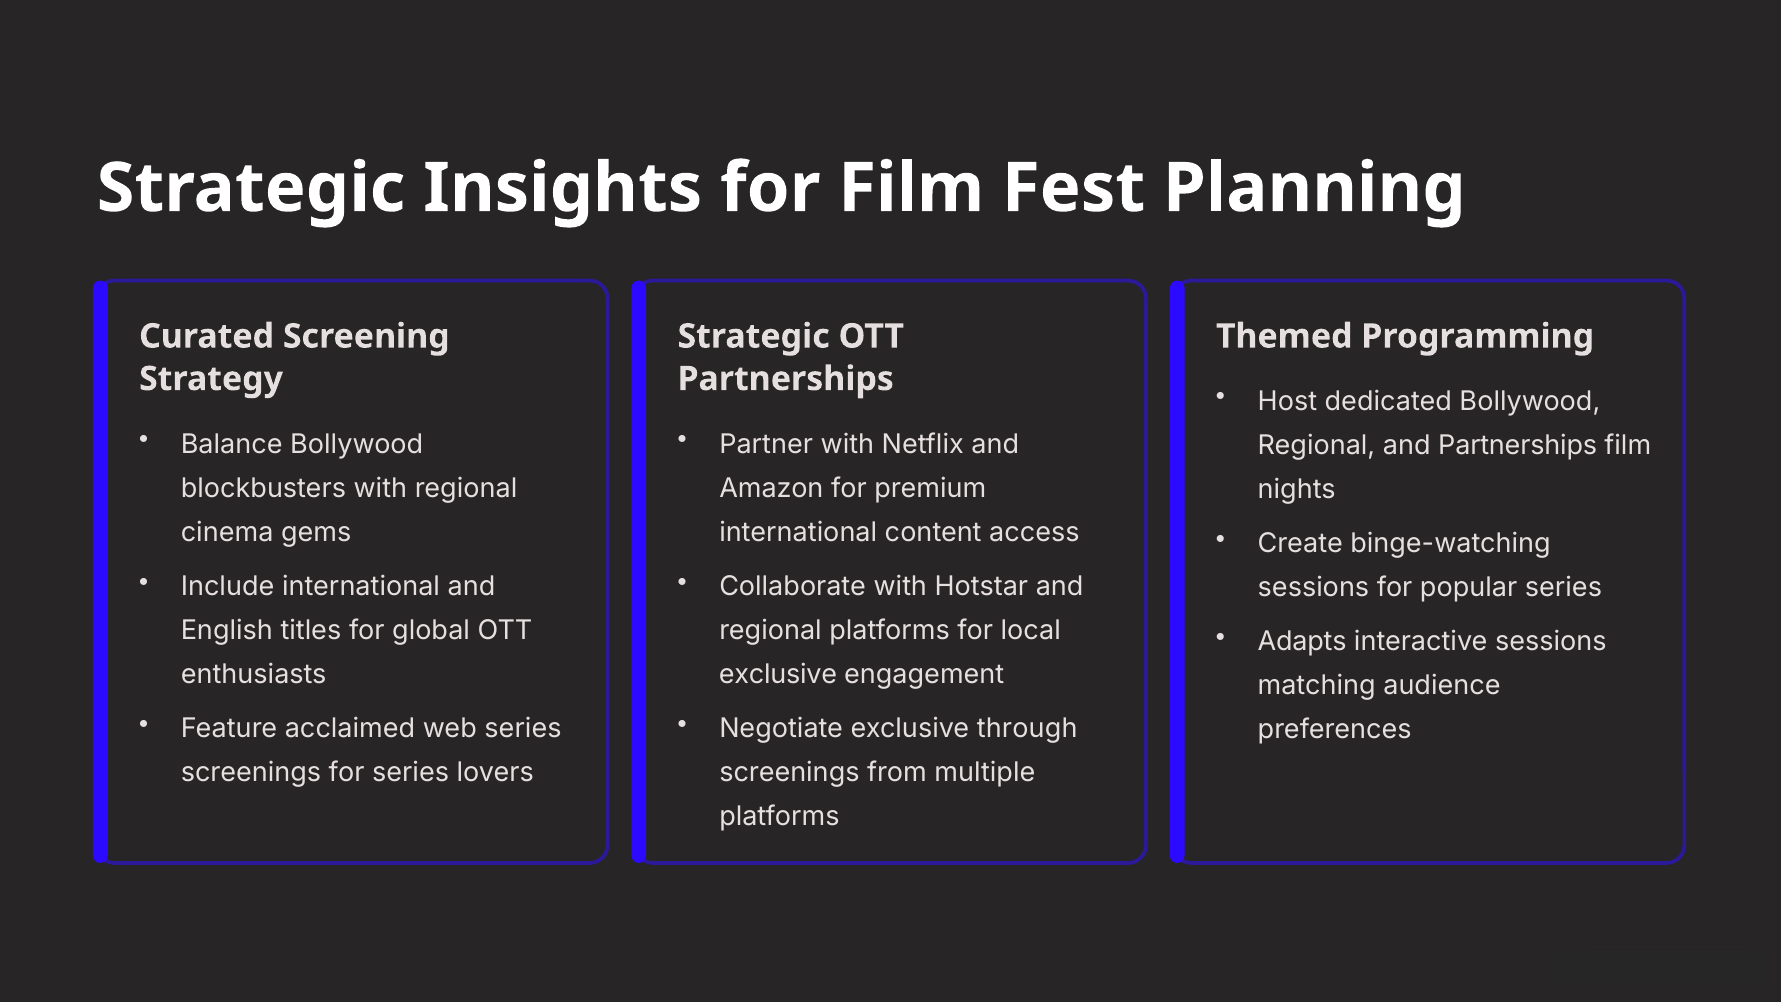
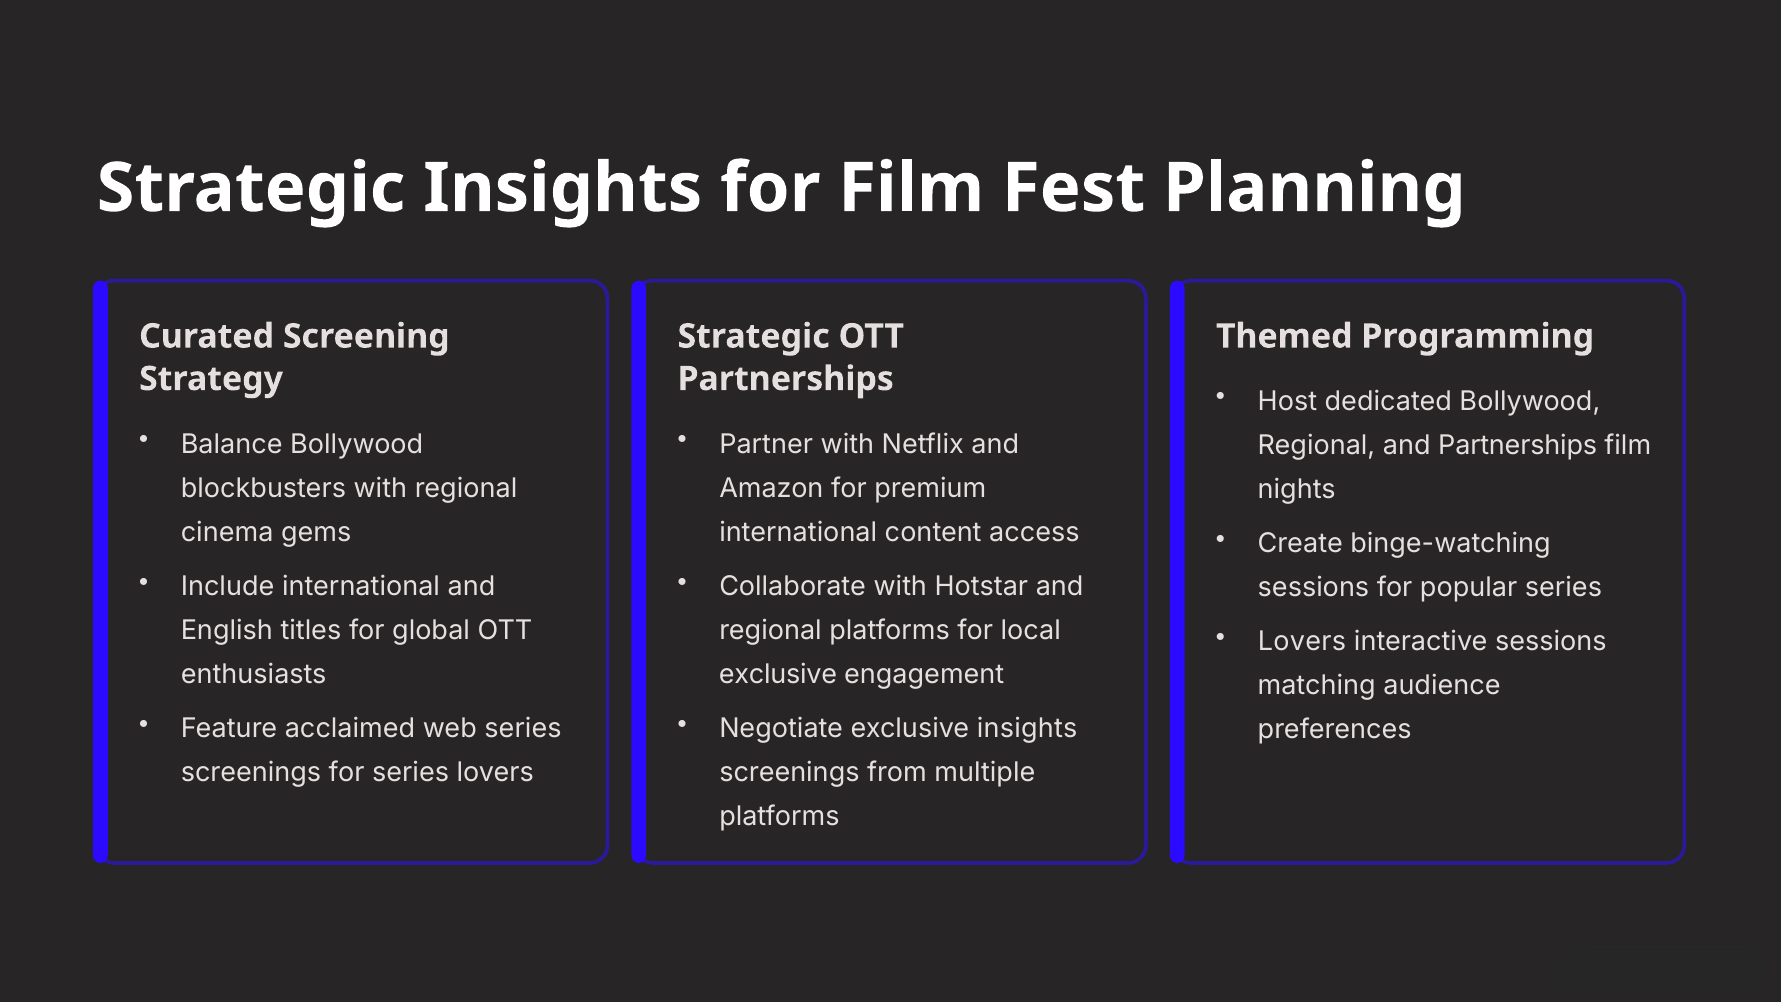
Adapts: Adapts -> Lovers (1302, 641)
exclusive through: through -> insights (1027, 729)
